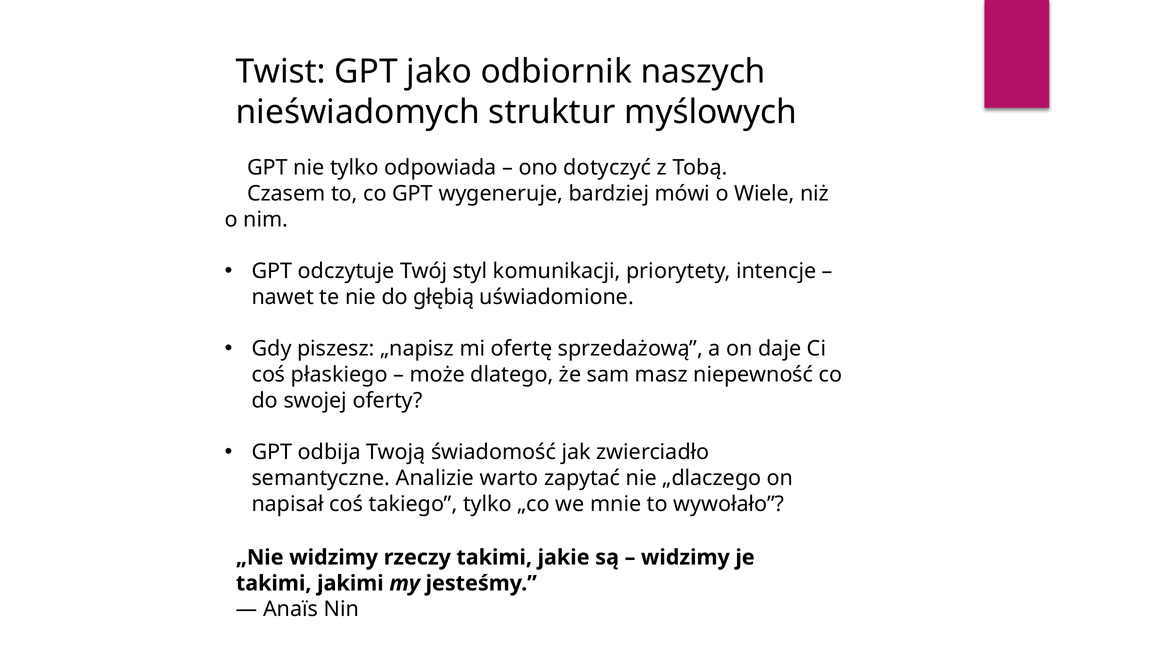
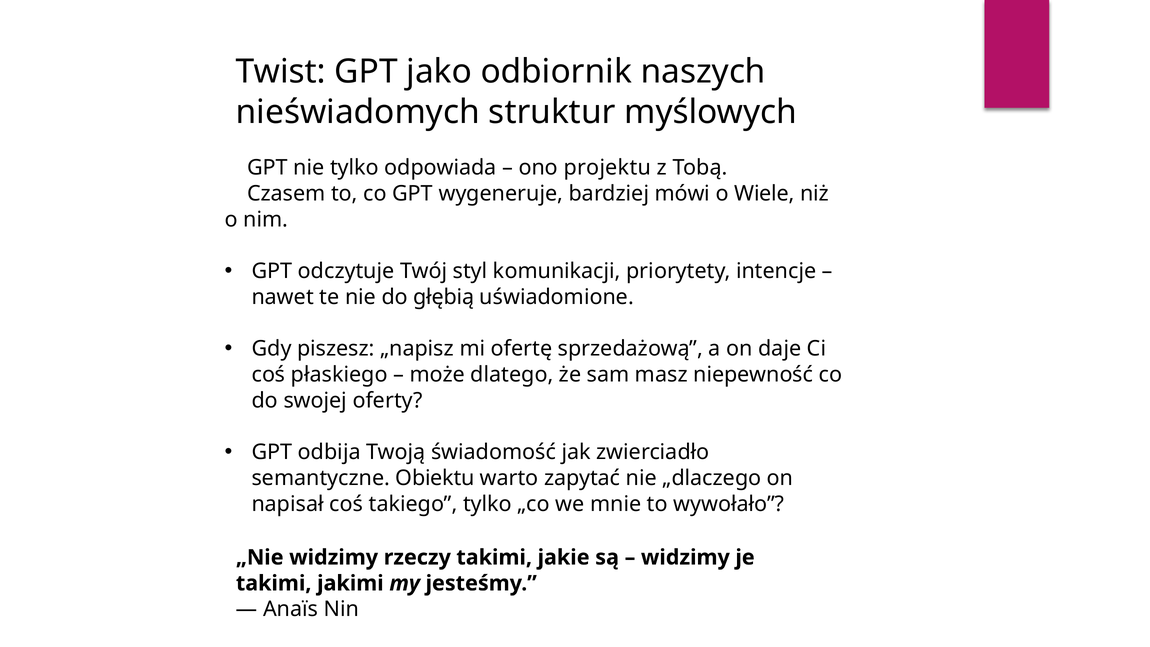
dotyczyć: dotyczyć -> projektu (607, 168)
Analizie: Analizie -> Obiektu (435, 478)
